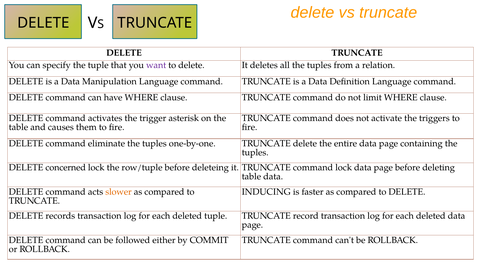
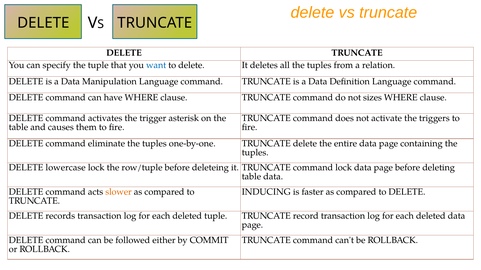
want colour: purple -> blue (156, 65)
limit: limit -> sizes (373, 98)
concerned: concerned -> lowercase (66, 168)
